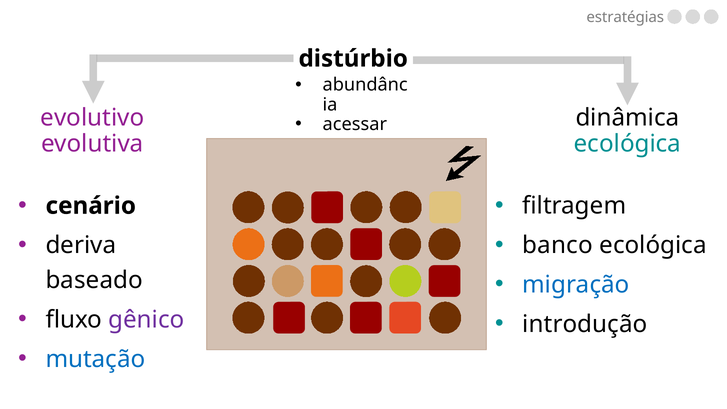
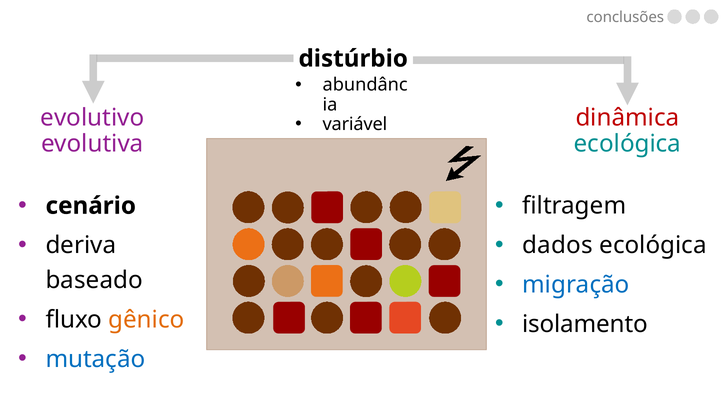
estratégias: estratégias -> conclusões (625, 17)
dinâmica colour: black -> red (627, 118)
acessar: acessar -> variável (355, 124)
banco: banco -> dados (558, 245)
gênico colour: purple -> orange (146, 320)
introdução: introdução -> isolamento (585, 324)
